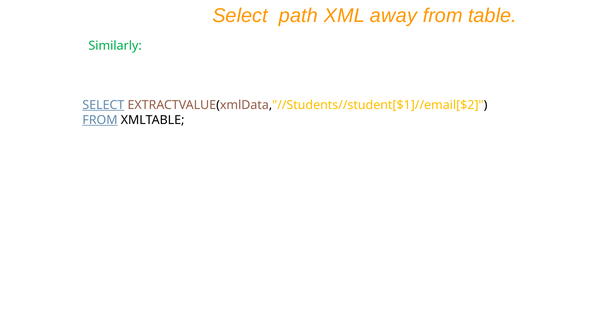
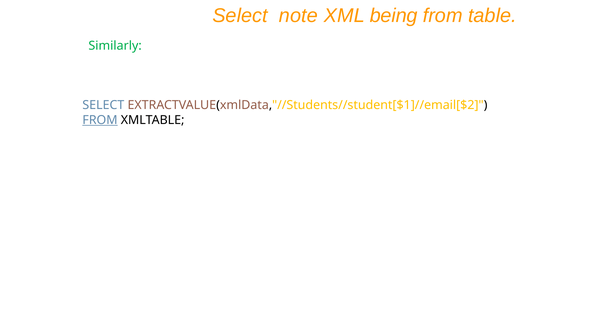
path: path -> note (298, 16)
away: away -> being (394, 16)
SELECT underline: present -> none (103, 105)
